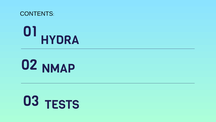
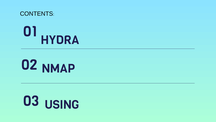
TESTS: TESTS -> USING (62, 104)
